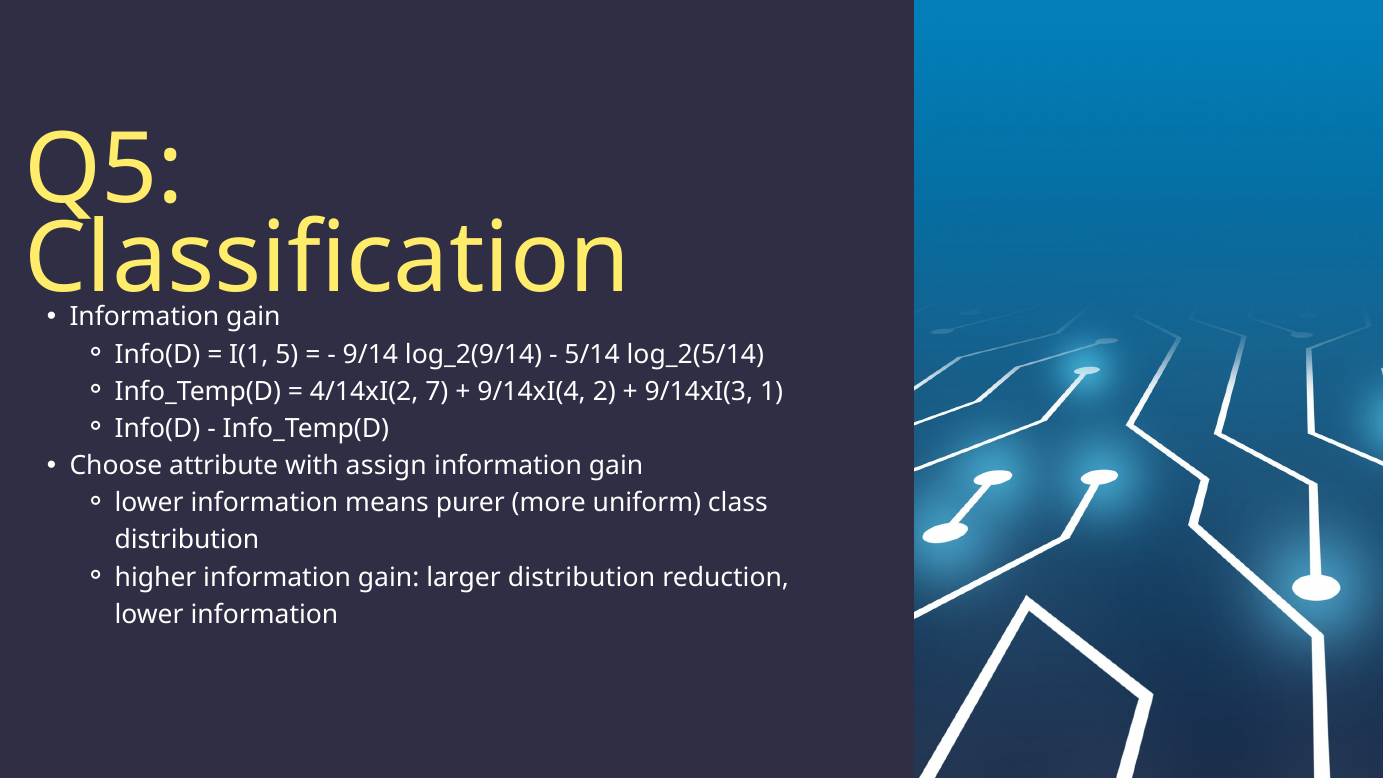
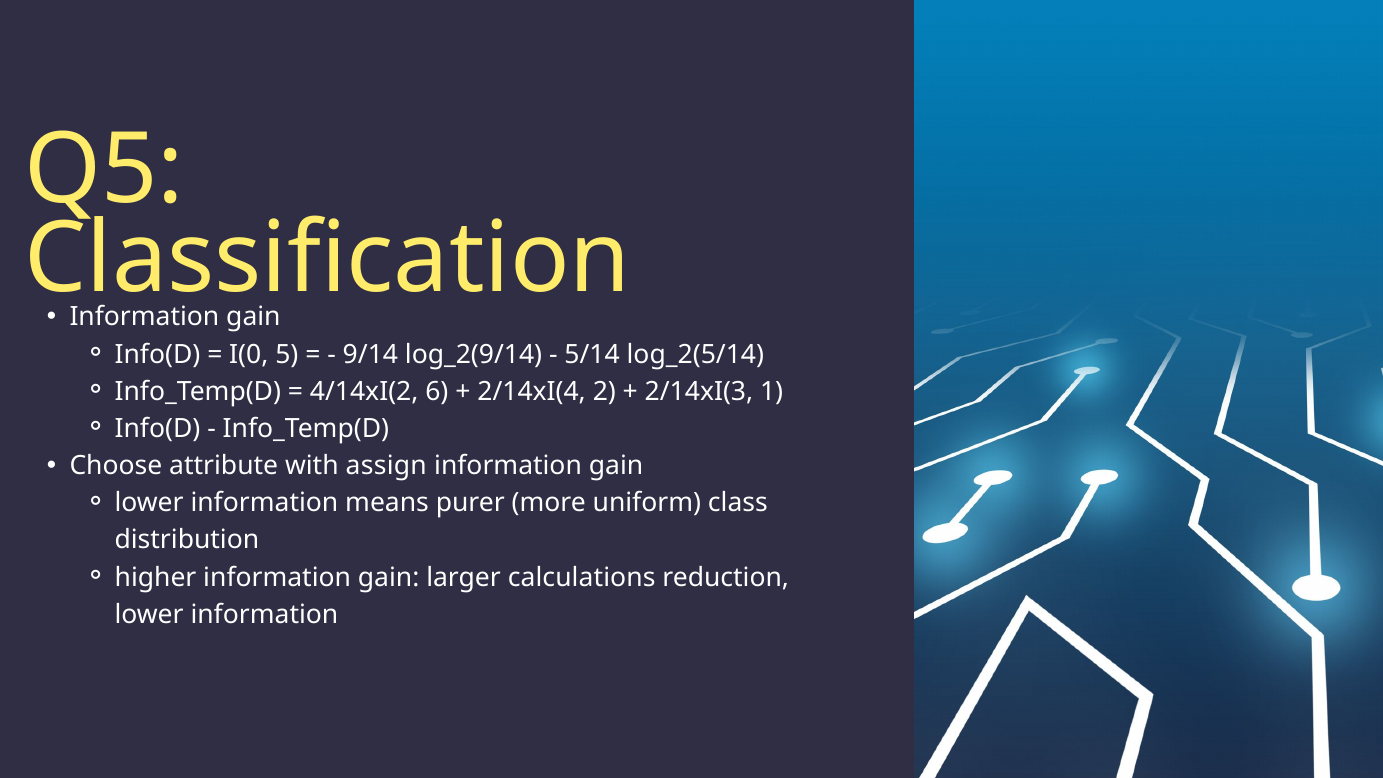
I(1: I(1 -> I(0 (249, 354)
7: 7 -> 6 (437, 391)
9/14xI(4: 9/14xI(4 -> 2/14xI(4 (532, 391)
9/14xI(3: 9/14xI(3 -> 2/14xI(3 (699, 391)
larger distribution: distribution -> calculations (582, 577)
